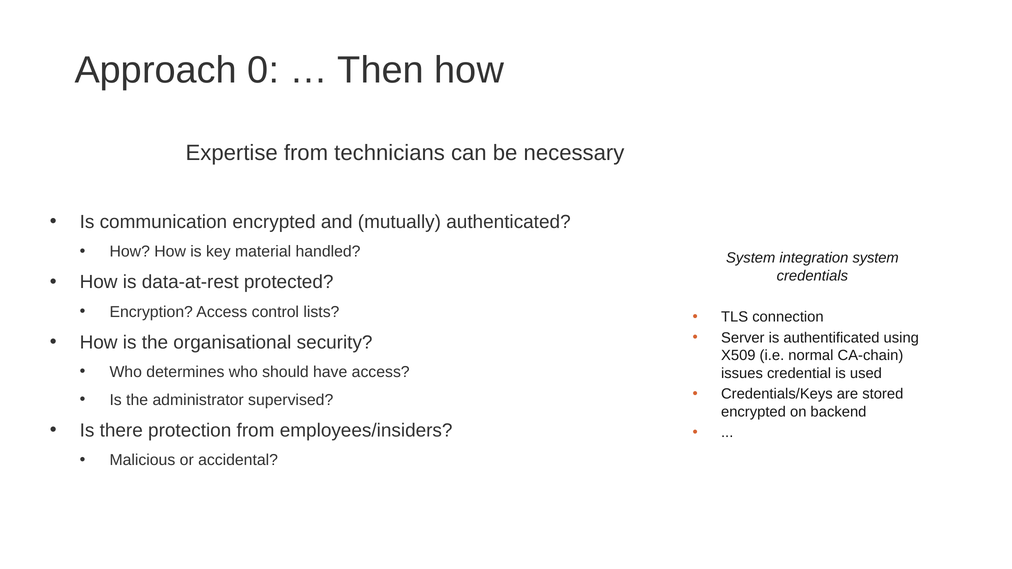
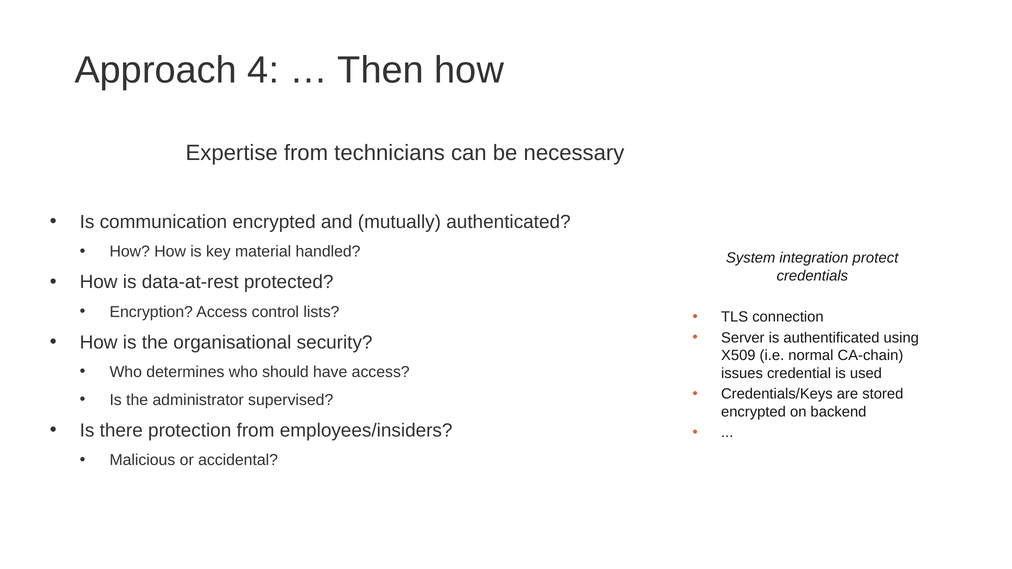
0: 0 -> 4 (263, 70)
integration system: system -> protect (876, 258)
